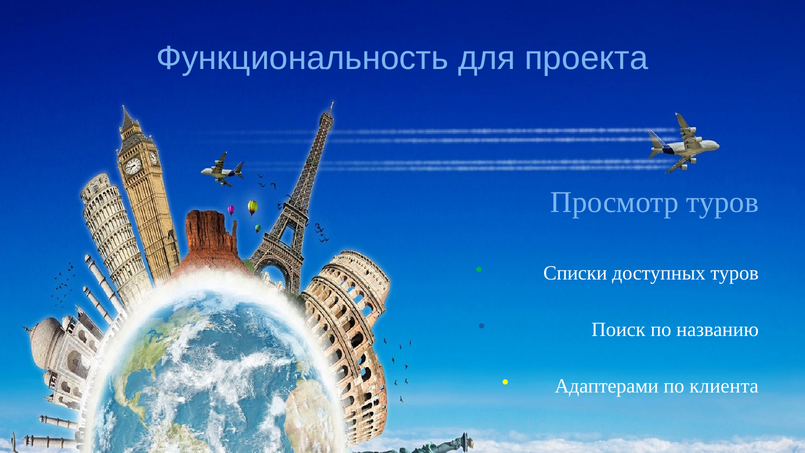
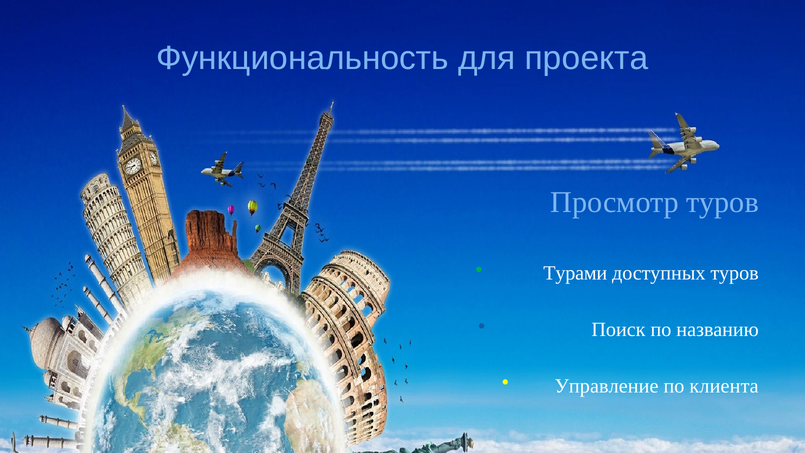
Списки: Списки -> Турами (575, 273)
Адаптерами: Адаптерами -> Управление (607, 386)
